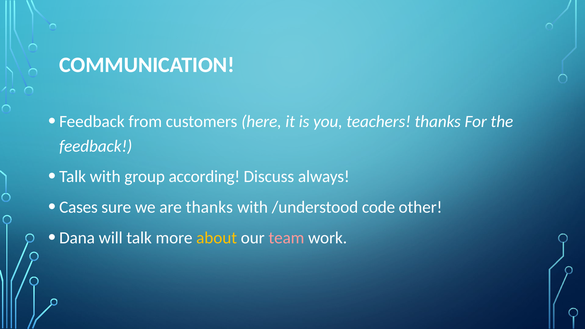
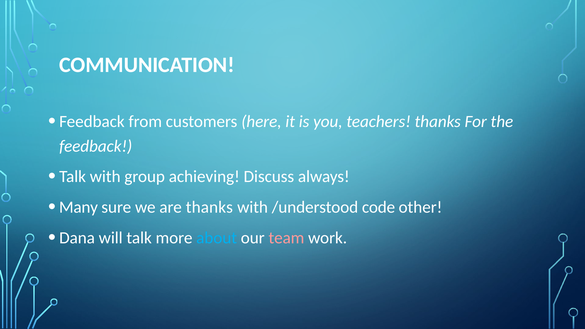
according: according -> achieving (204, 177)
Cases: Cases -> Many (78, 207)
about colour: yellow -> light blue (217, 238)
